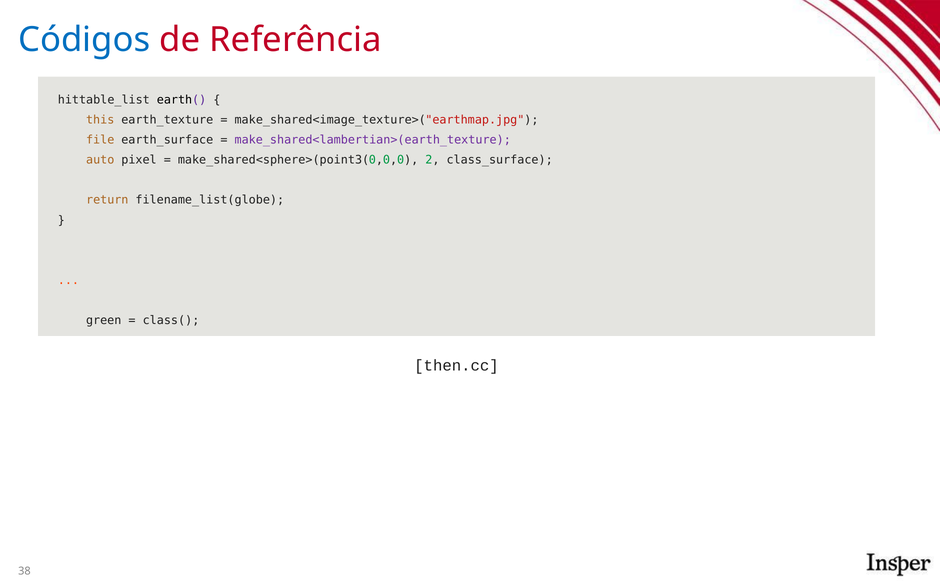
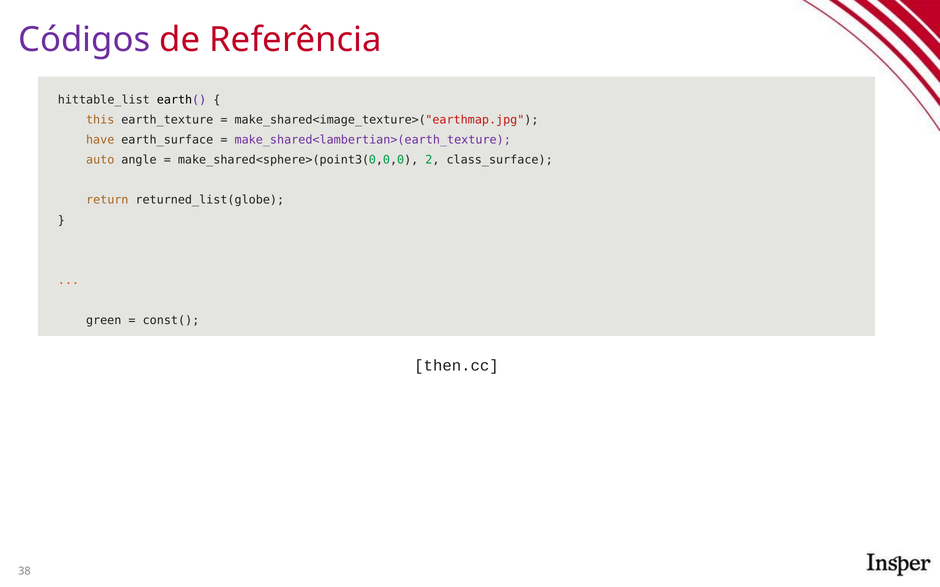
Códigos colour: blue -> purple (84, 40)
file: file -> have (100, 140)
pixel: pixel -> angle (139, 160)
filename_list(globe: filename_list(globe -> returned_list(globe (210, 200)
class(: class( -> const( (171, 321)
